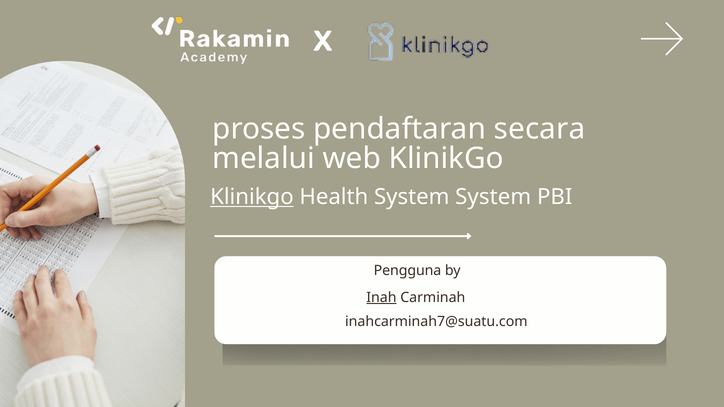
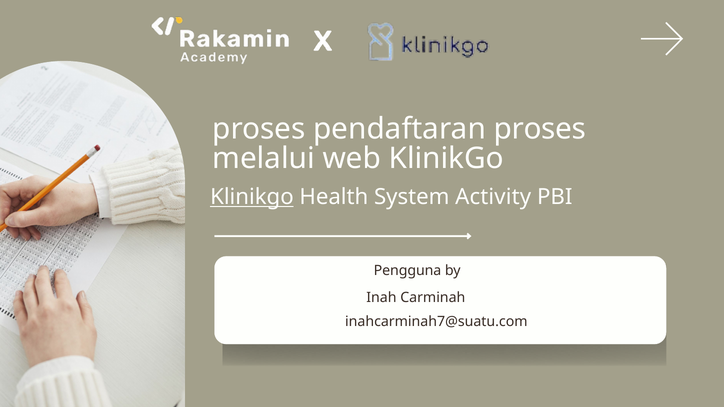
pendaftaran secara: secara -> proses (540, 129)
System System: System -> Activity (493, 197)
Inah underline: present -> none (381, 298)
